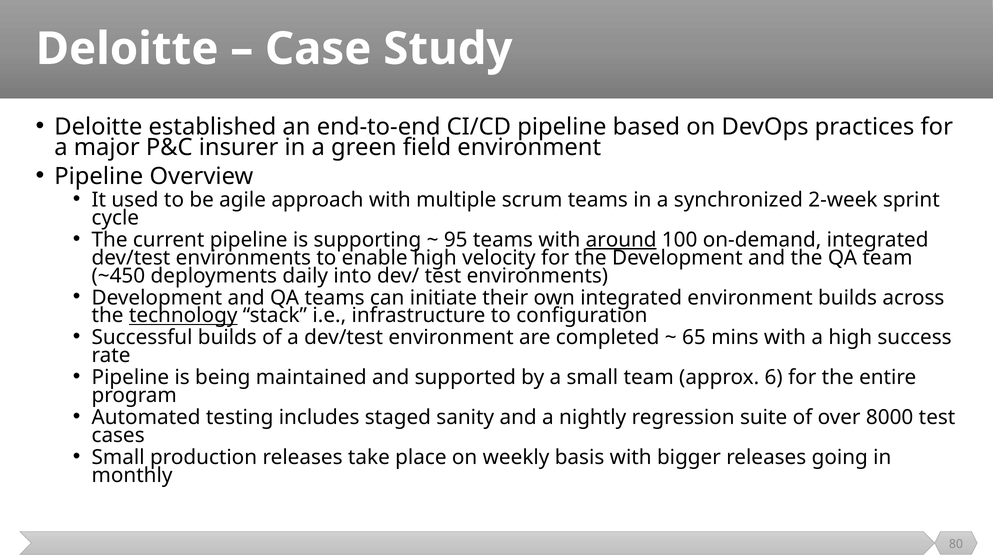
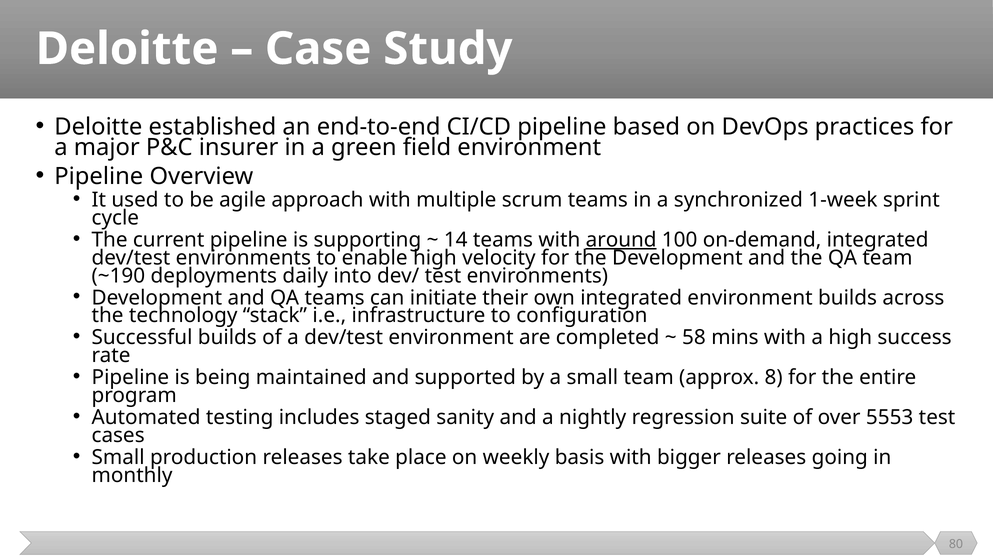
2-week: 2-week -> 1-week (843, 200)
95: 95 -> 14 (456, 240)
~450: ~450 -> ~190 (118, 275)
technology underline: present -> none (183, 315)
65: 65 -> 58 (694, 337)
6: 6 -> 8 (774, 377)
8000: 8000 -> 5553 (890, 417)
